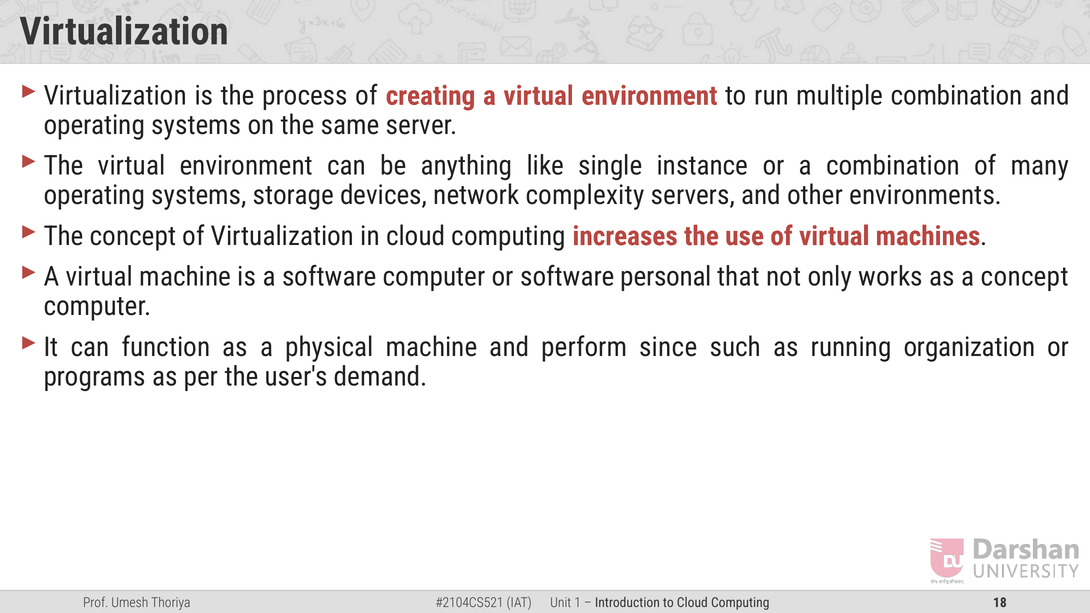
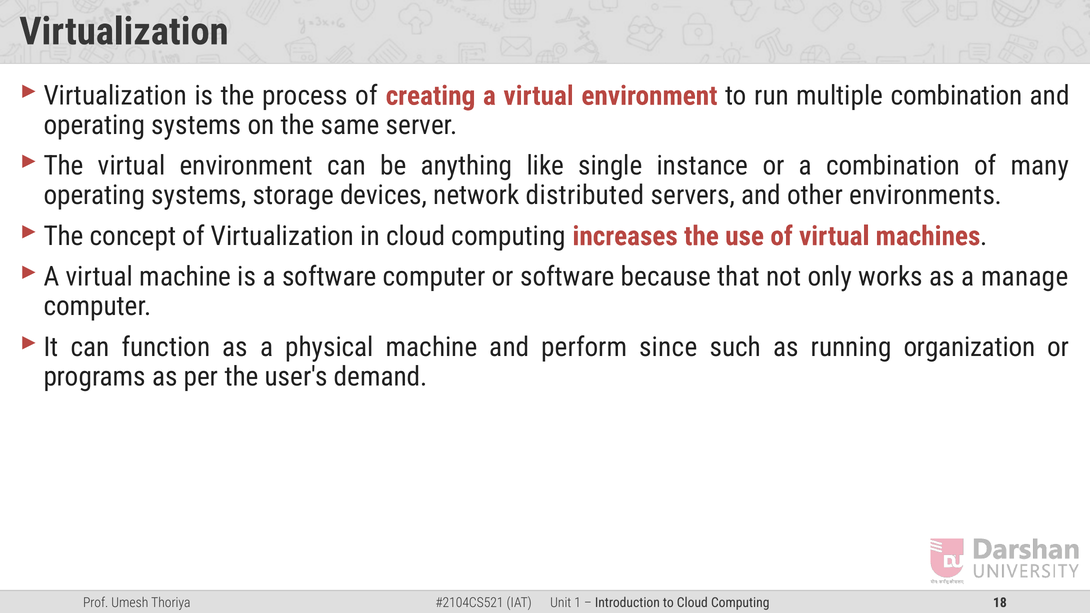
complexity: complexity -> distributed (585, 195)
personal: personal -> because (666, 277)
a concept: concept -> manage (1025, 277)
